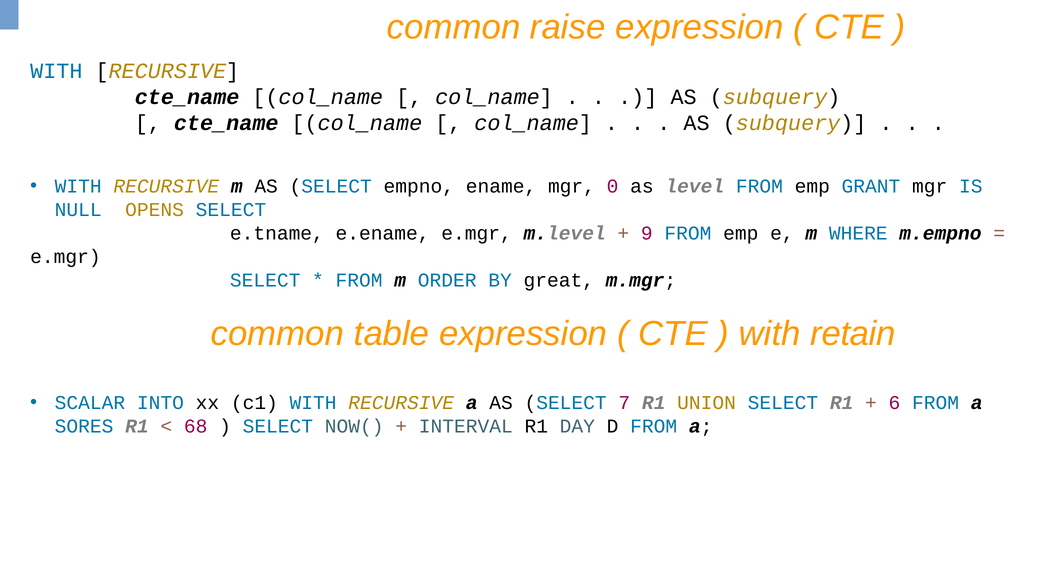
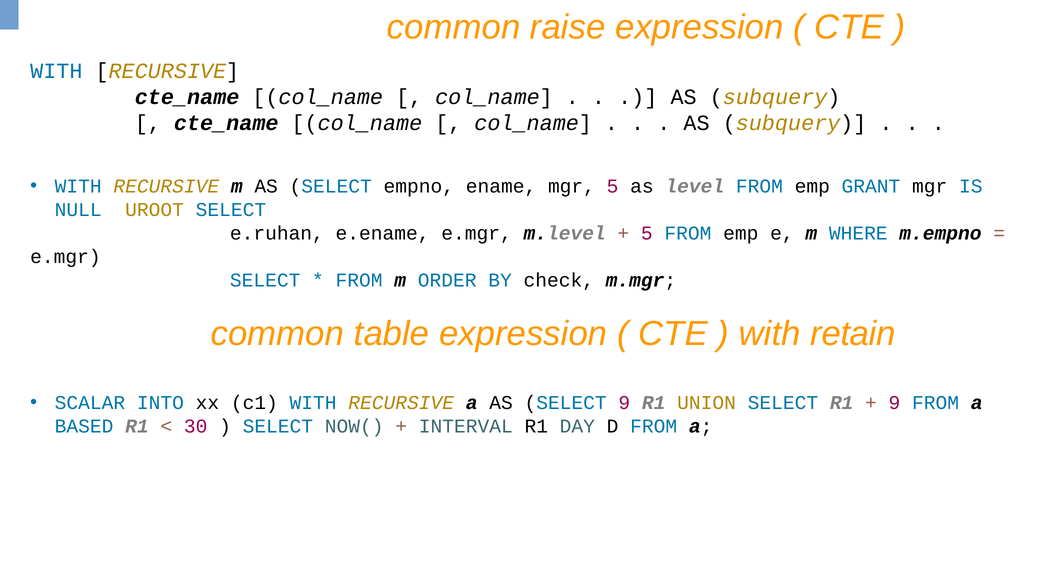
mgr 0: 0 -> 5 (613, 186)
OPENS: OPENS -> UROOT (155, 210)
e.tname: e.tname -> e.ruhan (277, 233)
9: 9 -> 5 (647, 233)
great: great -> check (559, 280)
SELECT 7: 7 -> 9 (624, 403)
6: 6 -> 9 (894, 403)
SORES: SORES -> BASED (84, 427)
68: 68 -> 30 (196, 427)
